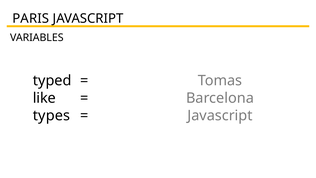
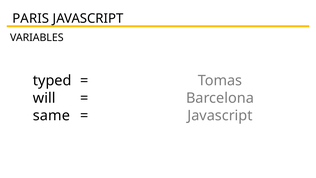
like: like -> will (44, 98)
types: types -> same (51, 115)
